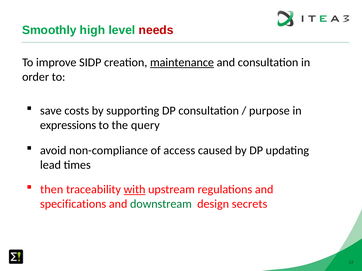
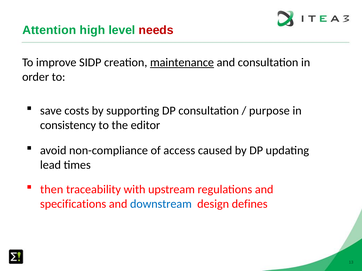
Smoothly: Smoothly -> Attention (49, 30)
expressions: expressions -> consistency (68, 125)
query: query -> editor (145, 125)
with underline: present -> none (135, 190)
downstream colour: green -> blue (161, 204)
secrets: secrets -> defines (250, 204)
